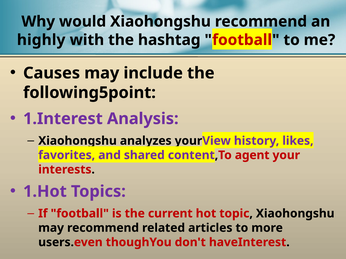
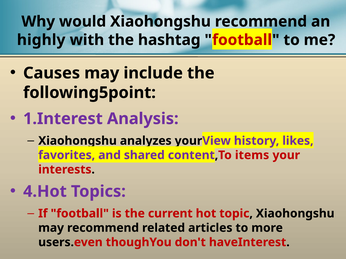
agent: agent -> items (252, 155)
1.Hot: 1.Hot -> 4.Hot (45, 192)
